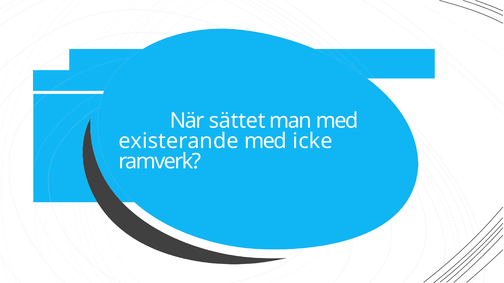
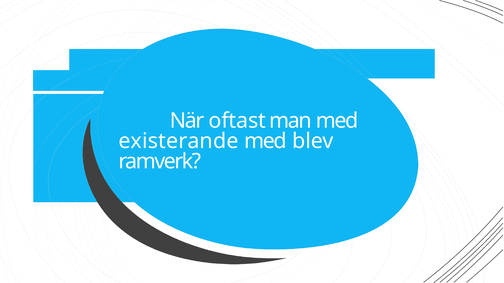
sättet: sättet -> oftast (237, 121)
icke: icke -> blev (313, 141)
